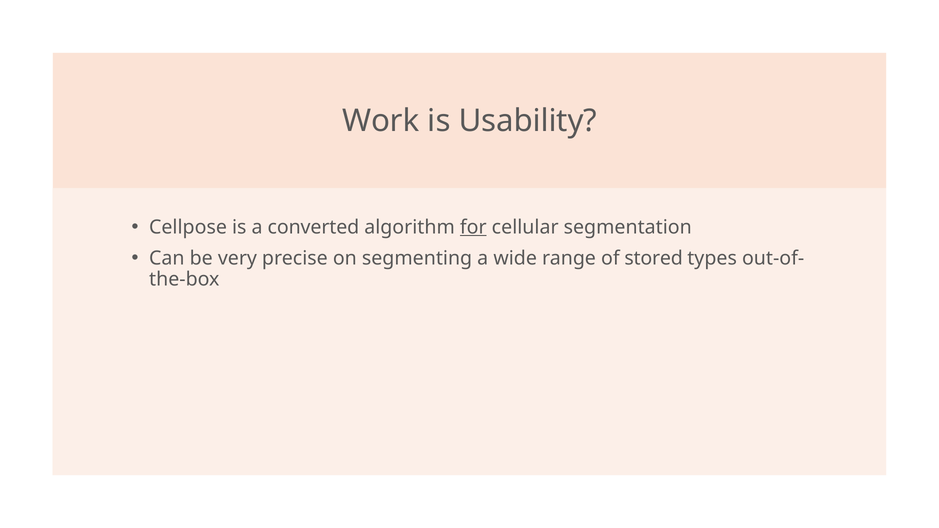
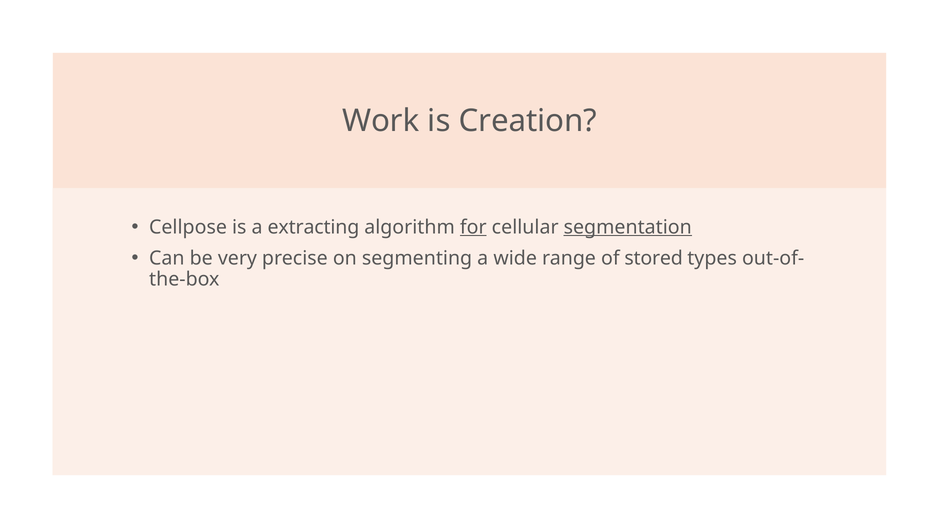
Usability: Usability -> Creation (528, 121)
converted: converted -> extracting (313, 227)
segmentation underline: none -> present (628, 227)
